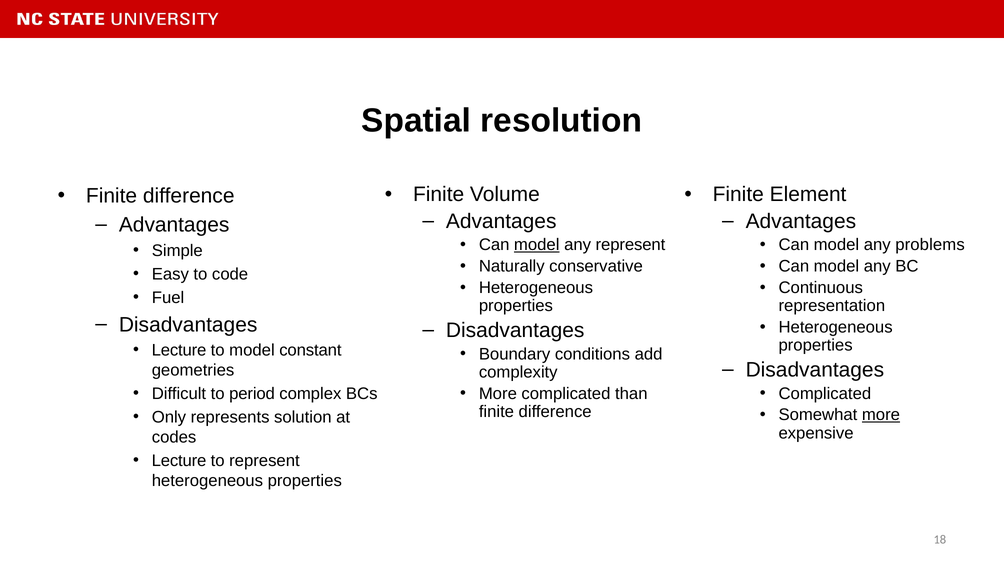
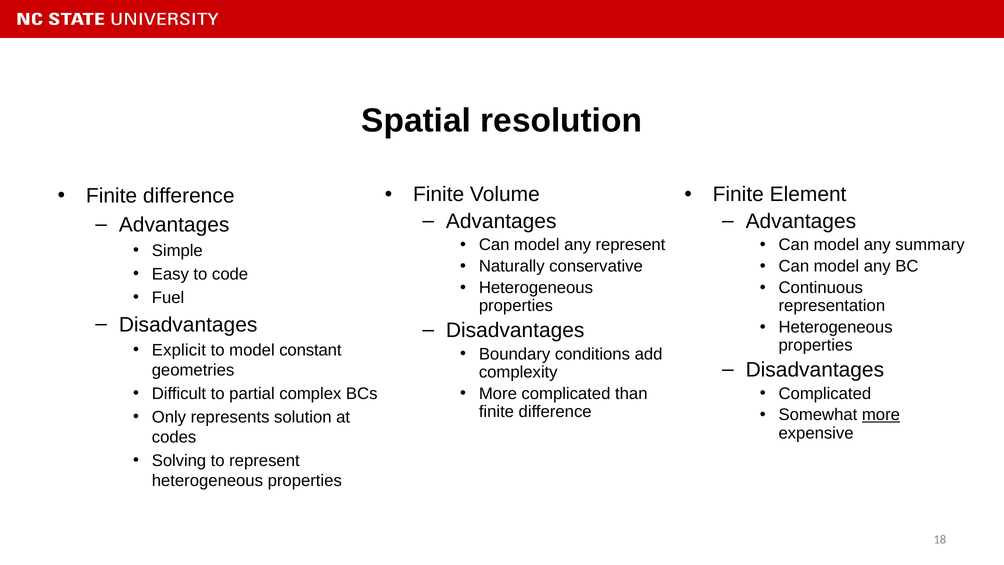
model underline: present -> none (537, 245)
problems: problems -> summary (930, 245)
Lecture: Lecture -> Explicit (179, 350)
period: period -> partial (252, 394)
Lecture: Lecture -> Solving (179, 461)
